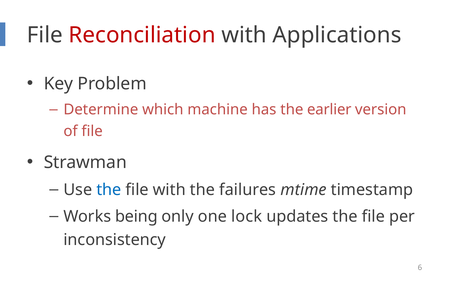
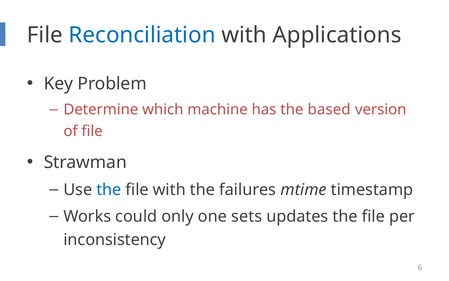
Reconciliation colour: red -> blue (142, 35)
earlier: earlier -> based (329, 109)
being: being -> could (136, 216)
lock: lock -> sets (247, 216)
